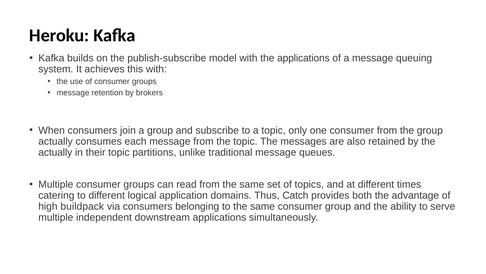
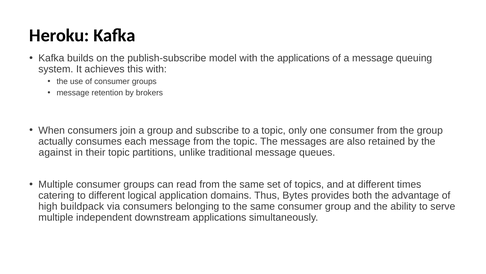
actually: actually -> against (55, 152)
Catch: Catch -> Bytes (295, 195)
